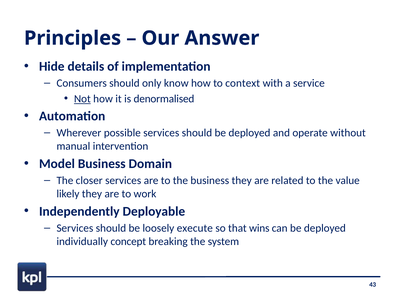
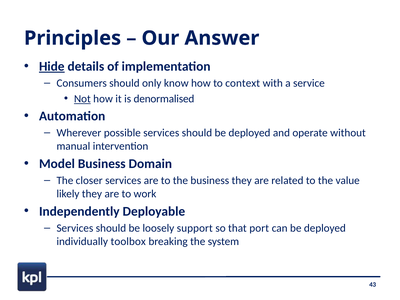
Hide underline: none -> present (52, 66)
execute: execute -> support (195, 228)
wins: wins -> port (259, 228)
concept: concept -> toolbox (128, 241)
